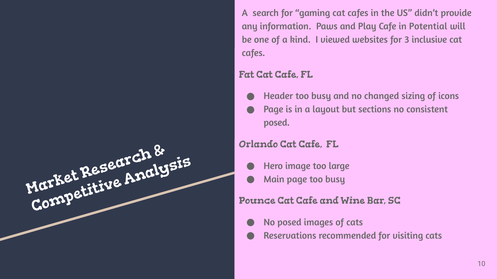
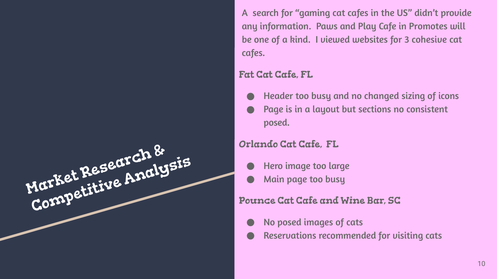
Potential: Potential -> Promotes (428, 26)
inclusive: inclusive -> cohesive (429, 40)
